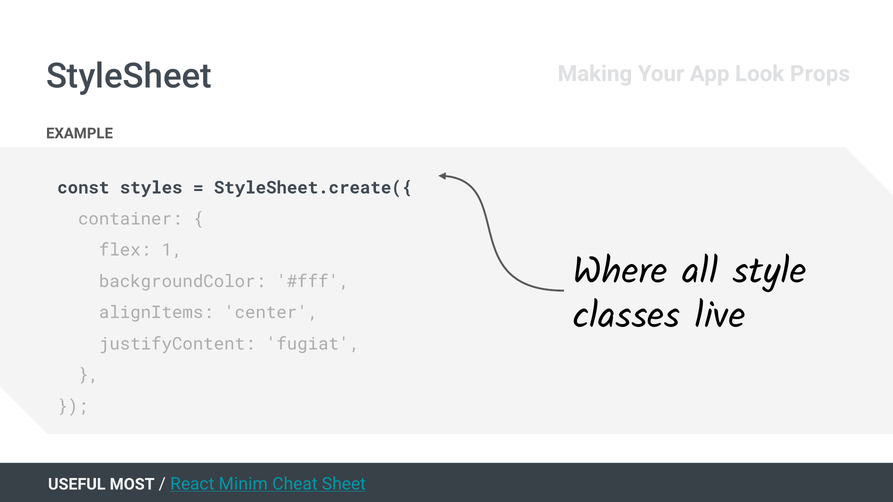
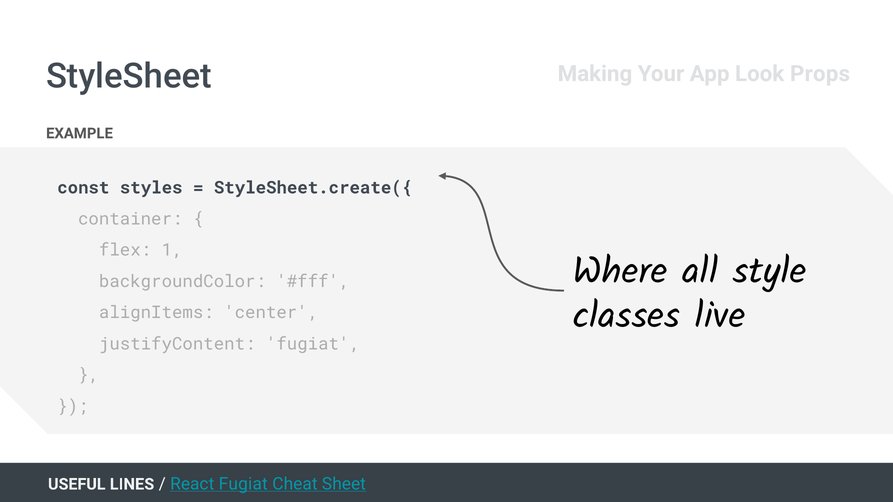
MOST: MOST -> LINES (132, 485)
React Minim: Minim -> Fugiat (243, 484)
